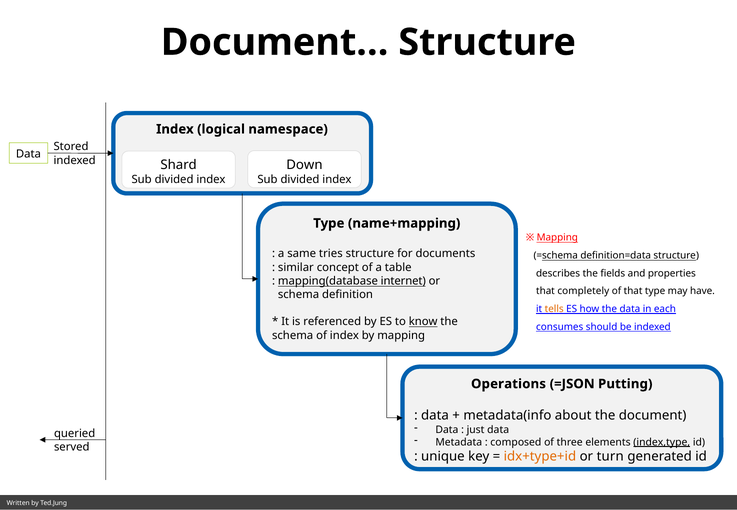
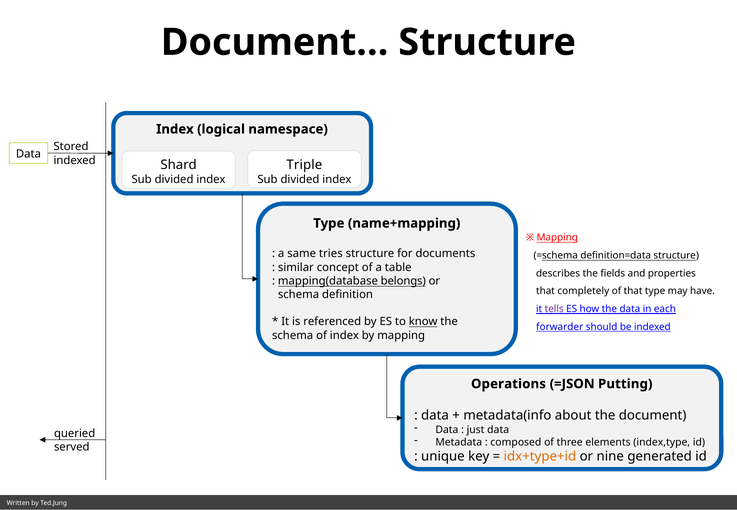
Down: Down -> Triple (304, 165)
internet: internet -> belongs (403, 281)
tells colour: orange -> purple (554, 309)
consumes: consumes -> forwarder (560, 327)
index,type underline: present -> none (662, 442)
turn: turn -> nine (610, 457)
